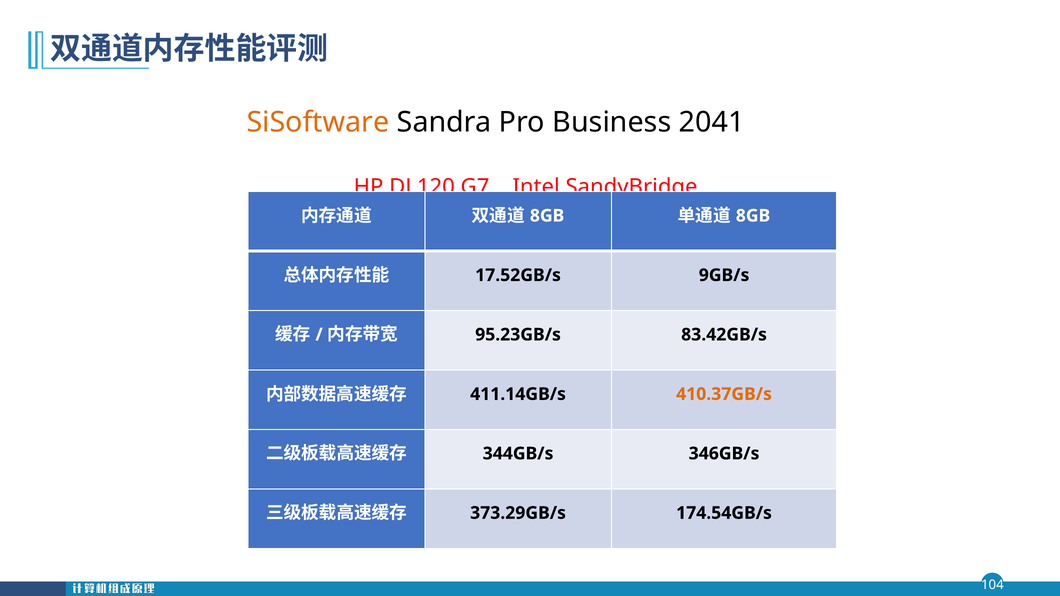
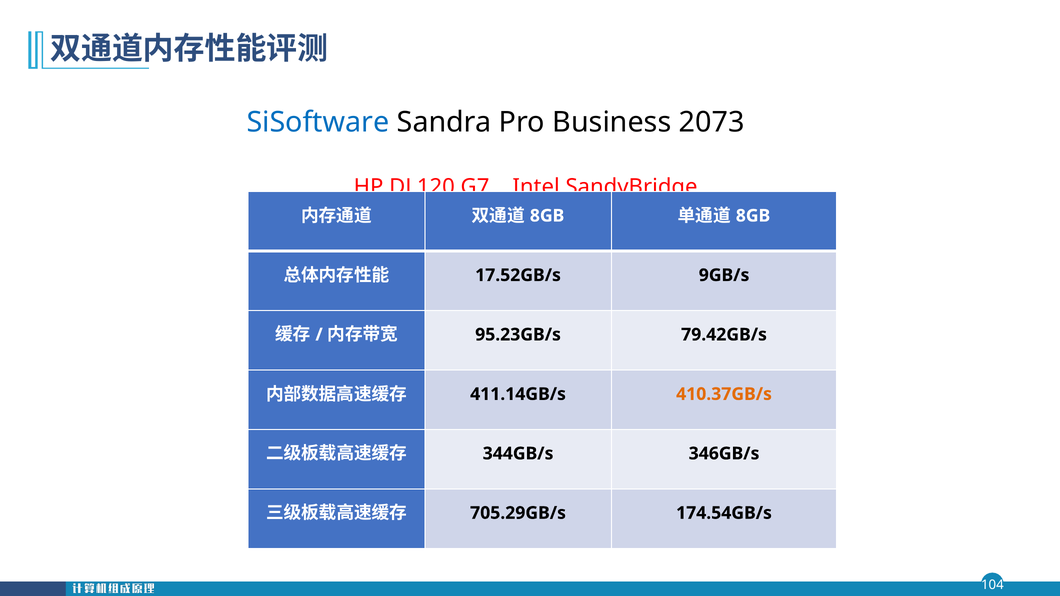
SiSoftware colour: orange -> blue (318, 122)
2041: 2041 -> 2073 (712, 122)
83.42GB/s: 83.42GB/s -> 79.42GB/s (724, 335)
373.29GB/s: 373.29GB/s -> 705.29GB/s (518, 513)
